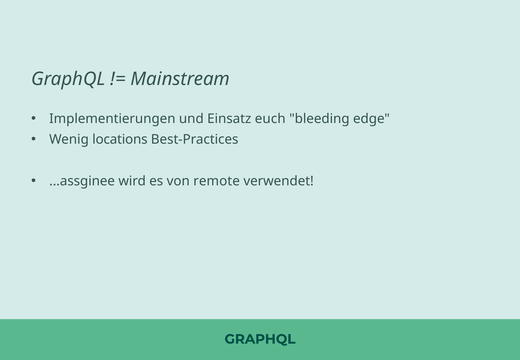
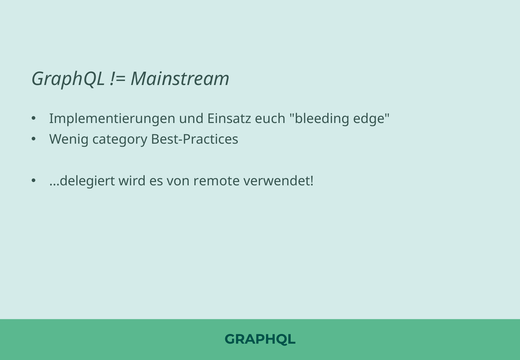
locations: locations -> category (120, 140)
...assginee: ...assginee -> ...delegiert (82, 181)
